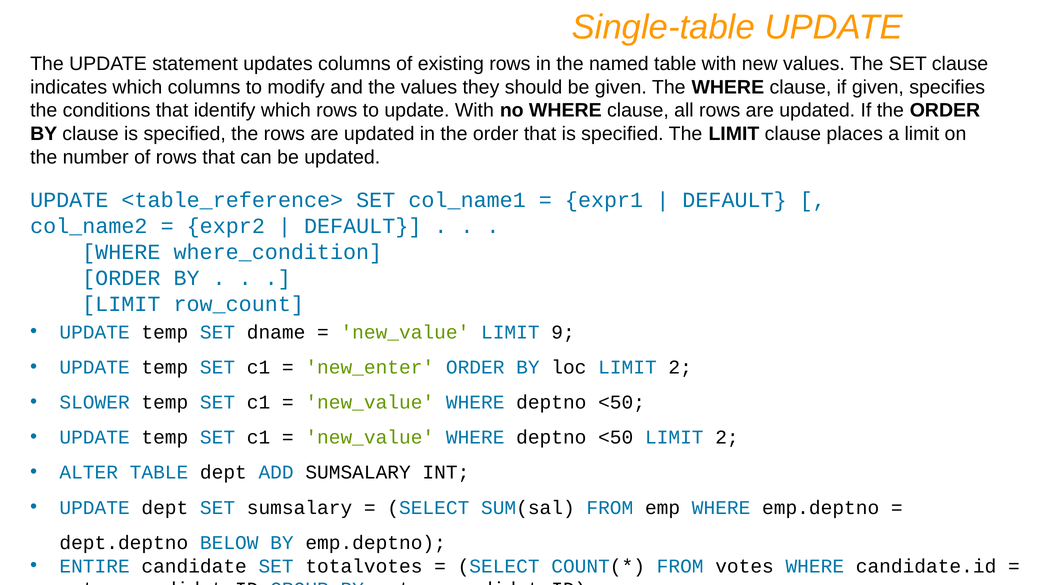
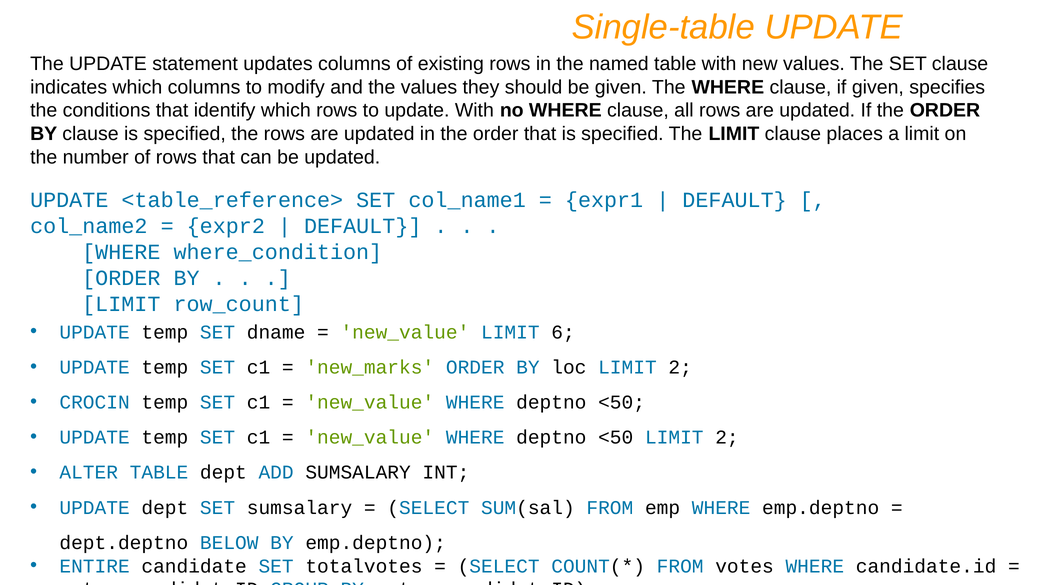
9: 9 -> 6 (563, 332)
new_enter: new_enter -> new_marks (370, 368)
SLOWER: SLOWER -> CROCIN (95, 403)
